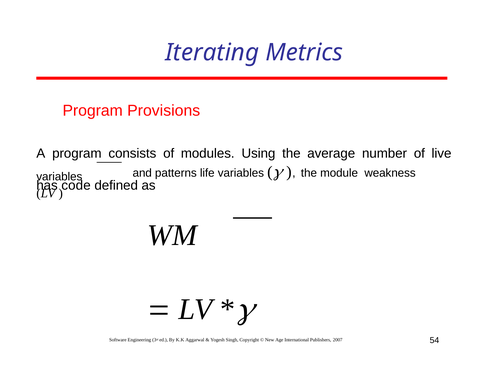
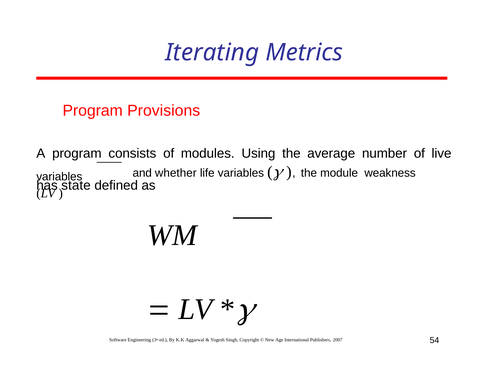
patterns: patterns -> whether (176, 173)
code: code -> state (76, 185)
